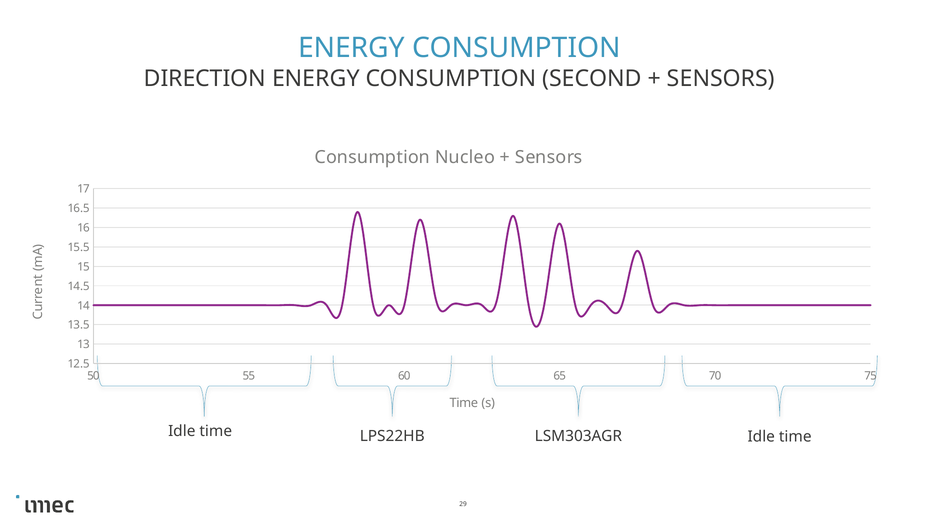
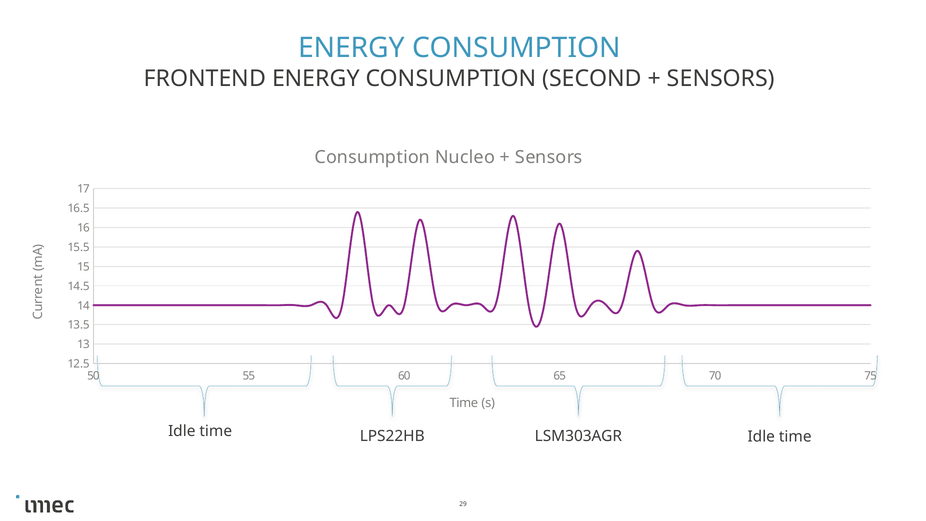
DIRECTION: DIRECTION -> FRONTEND (205, 79)
